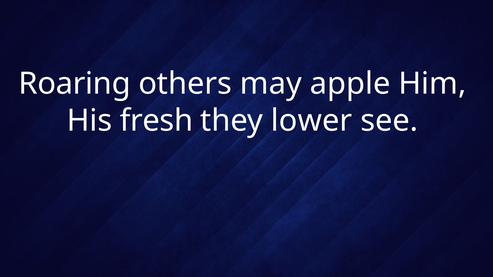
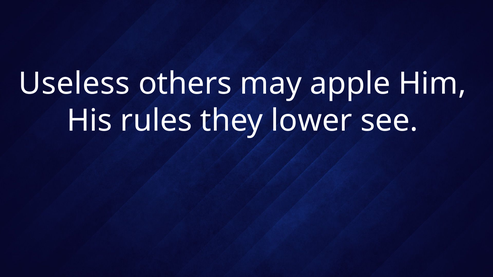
Roaring: Roaring -> Useless (74, 84)
fresh: fresh -> rules (156, 121)
